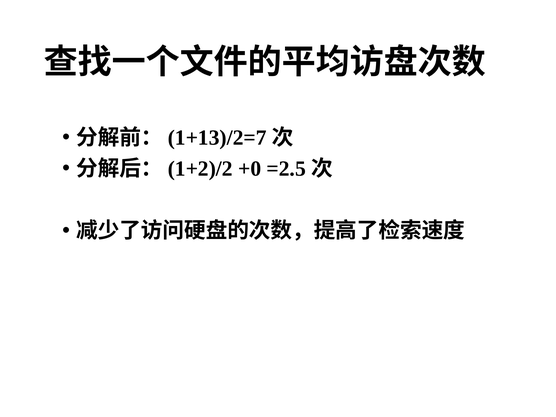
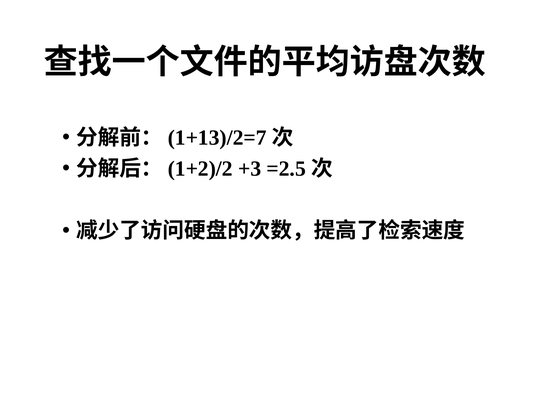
+0: +0 -> +3 (250, 169)
